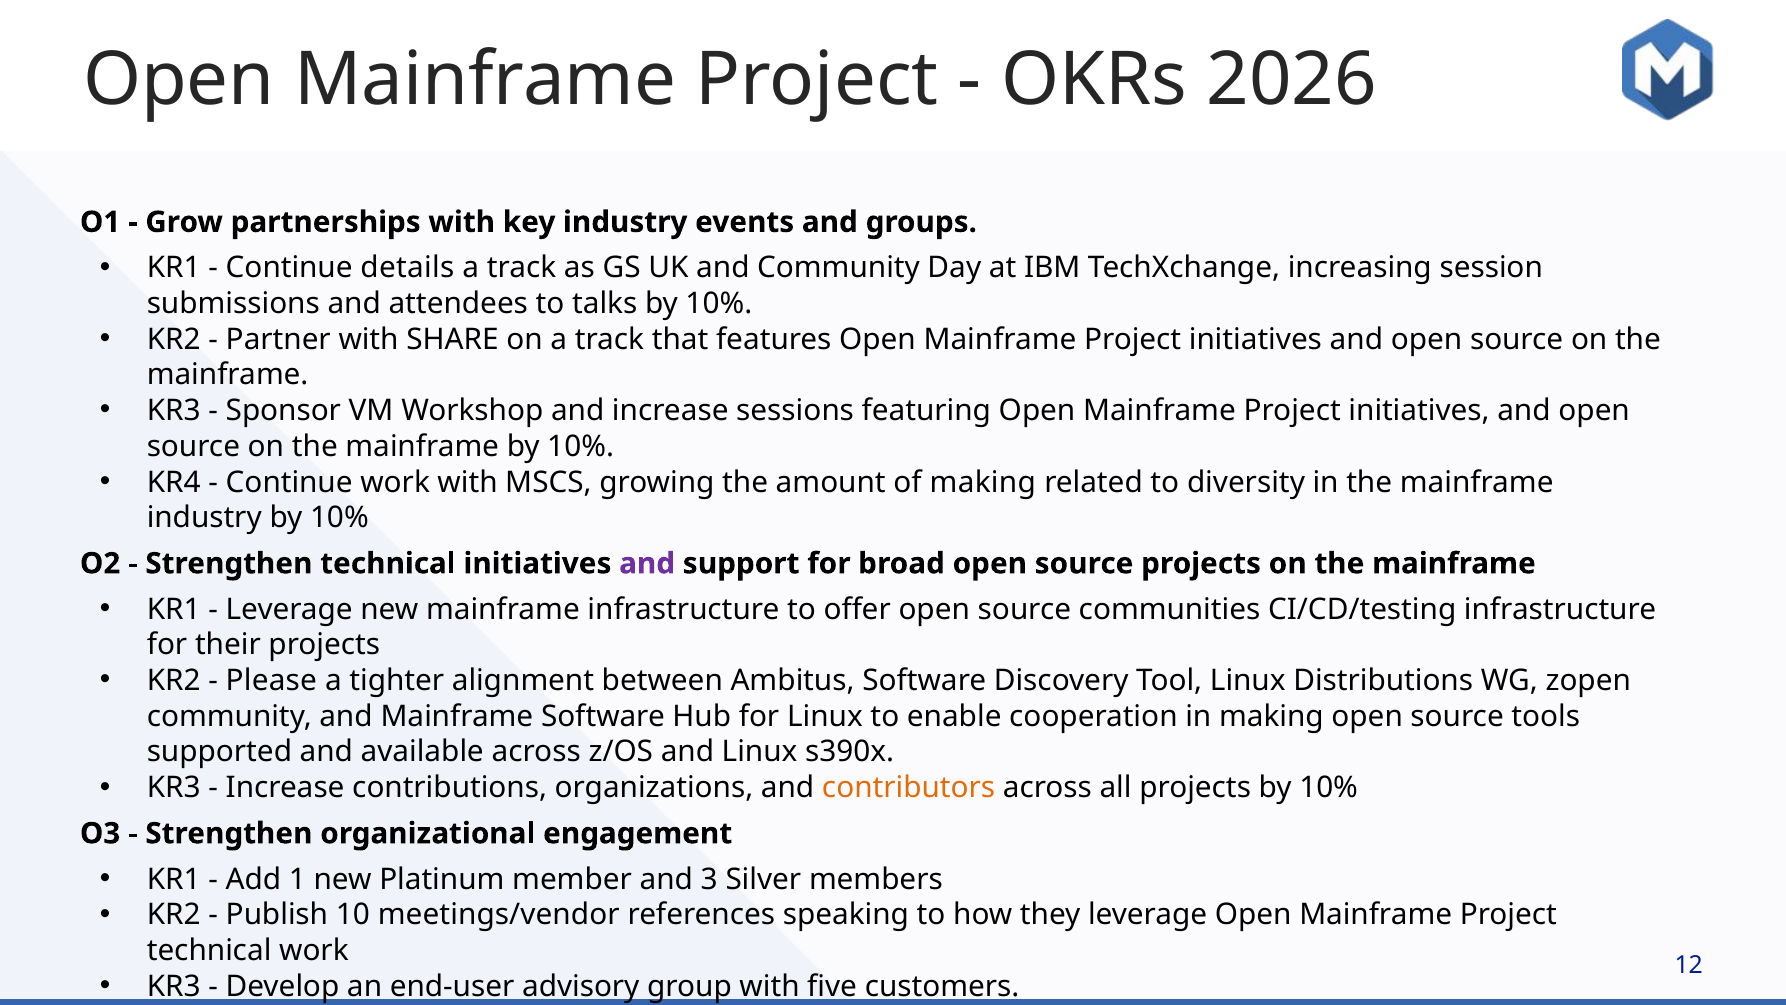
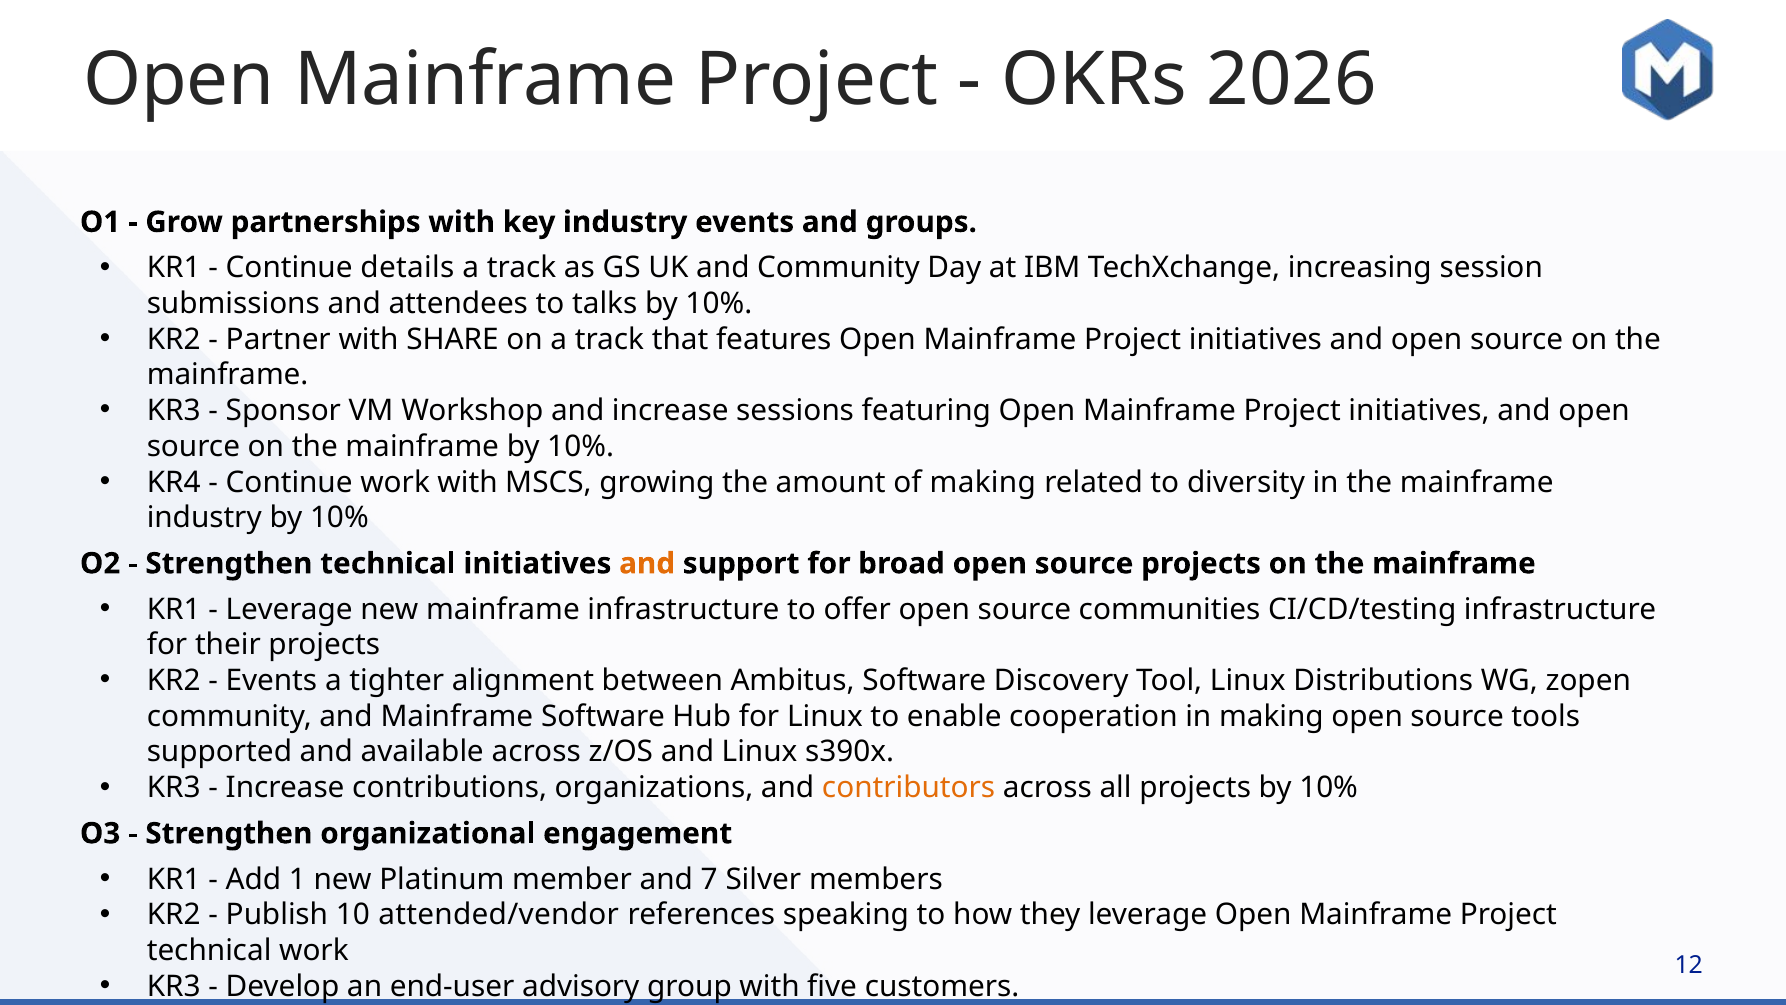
and colour: purple -> orange (647, 563)
Please: Please -> Events (271, 680)
3: 3 -> 7 (709, 879)
meetings/vendor: meetings/vendor -> attended/vendor (499, 915)
